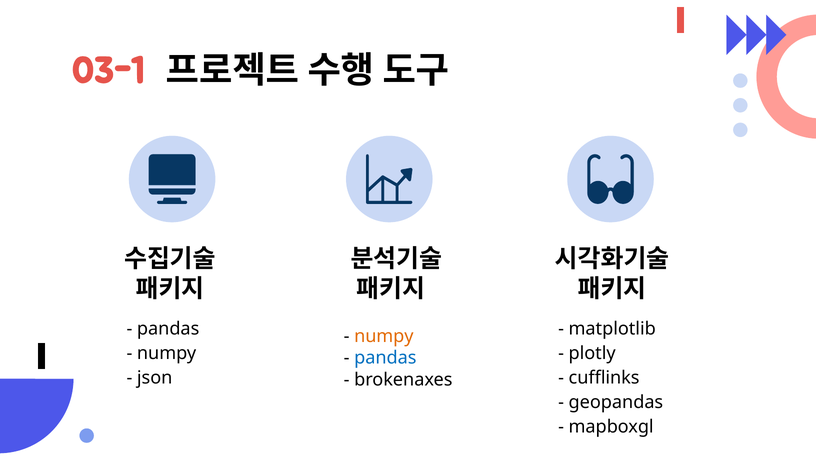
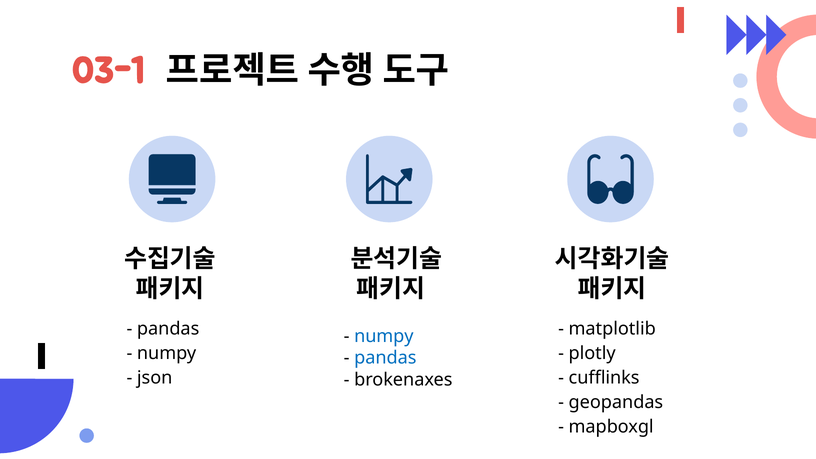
numpy colour: orange -> blue (384, 336)
